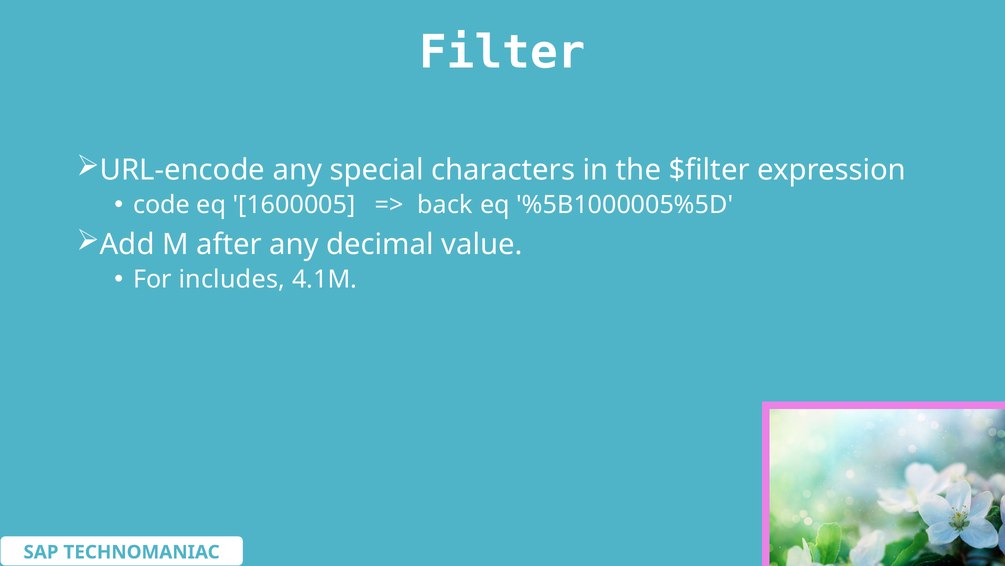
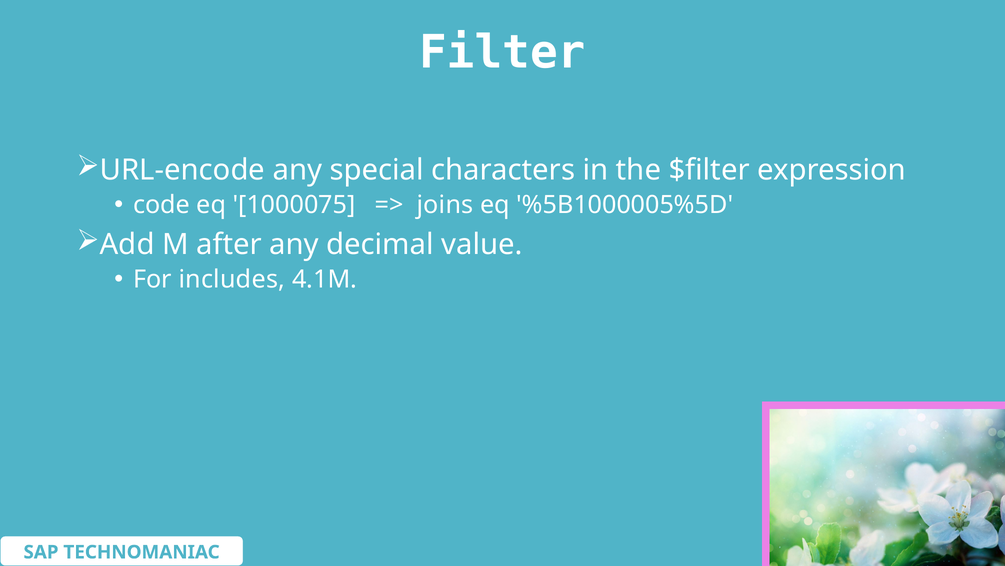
1600005: 1600005 -> 1000075 (294, 205)
back: back -> joins (445, 205)
